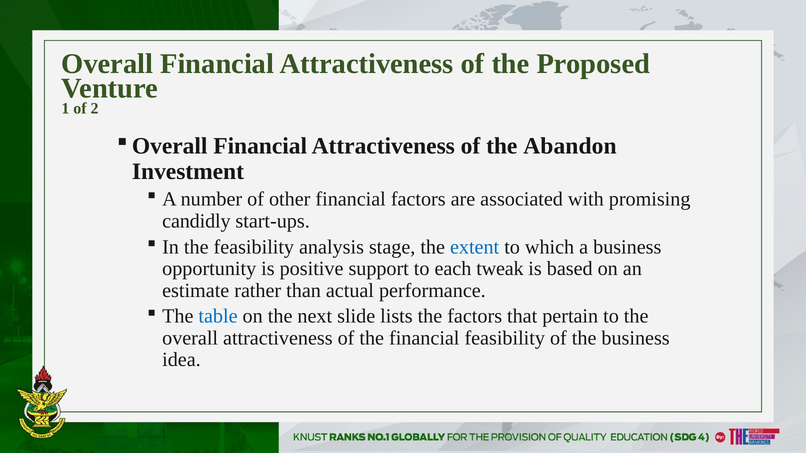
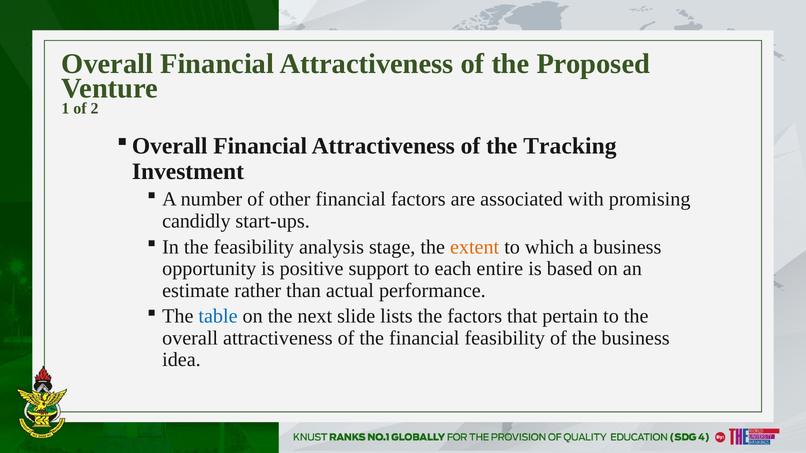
Abandon: Abandon -> Tracking (570, 146)
extent colour: blue -> orange (475, 247)
tweak: tweak -> entire (500, 269)
